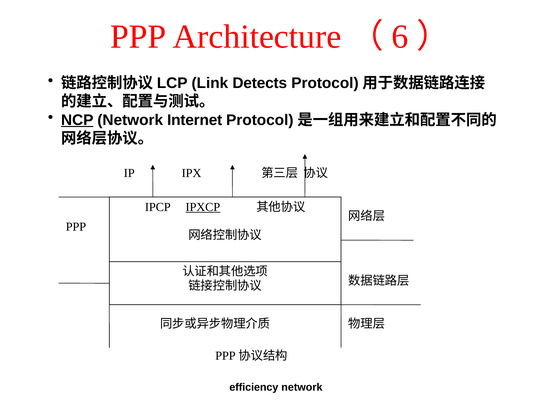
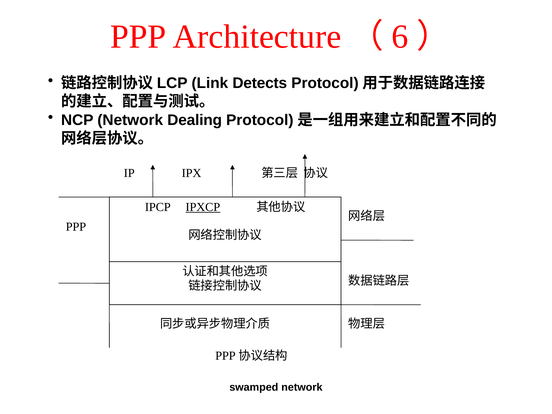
NCP underline: present -> none (77, 120)
Internet: Internet -> Dealing (195, 120)
efficiency: efficiency -> swamped (254, 387)
